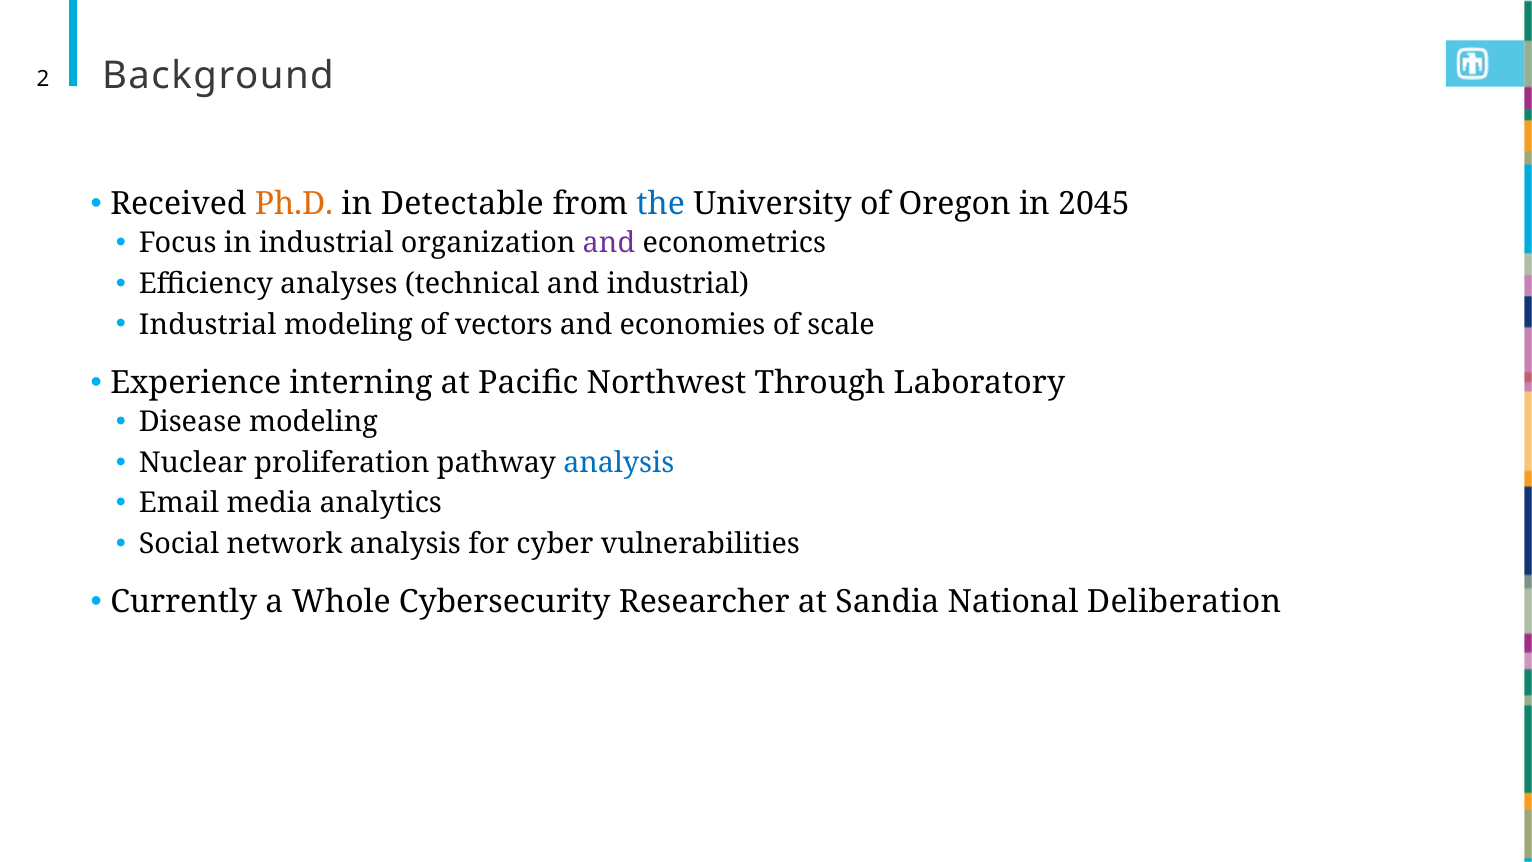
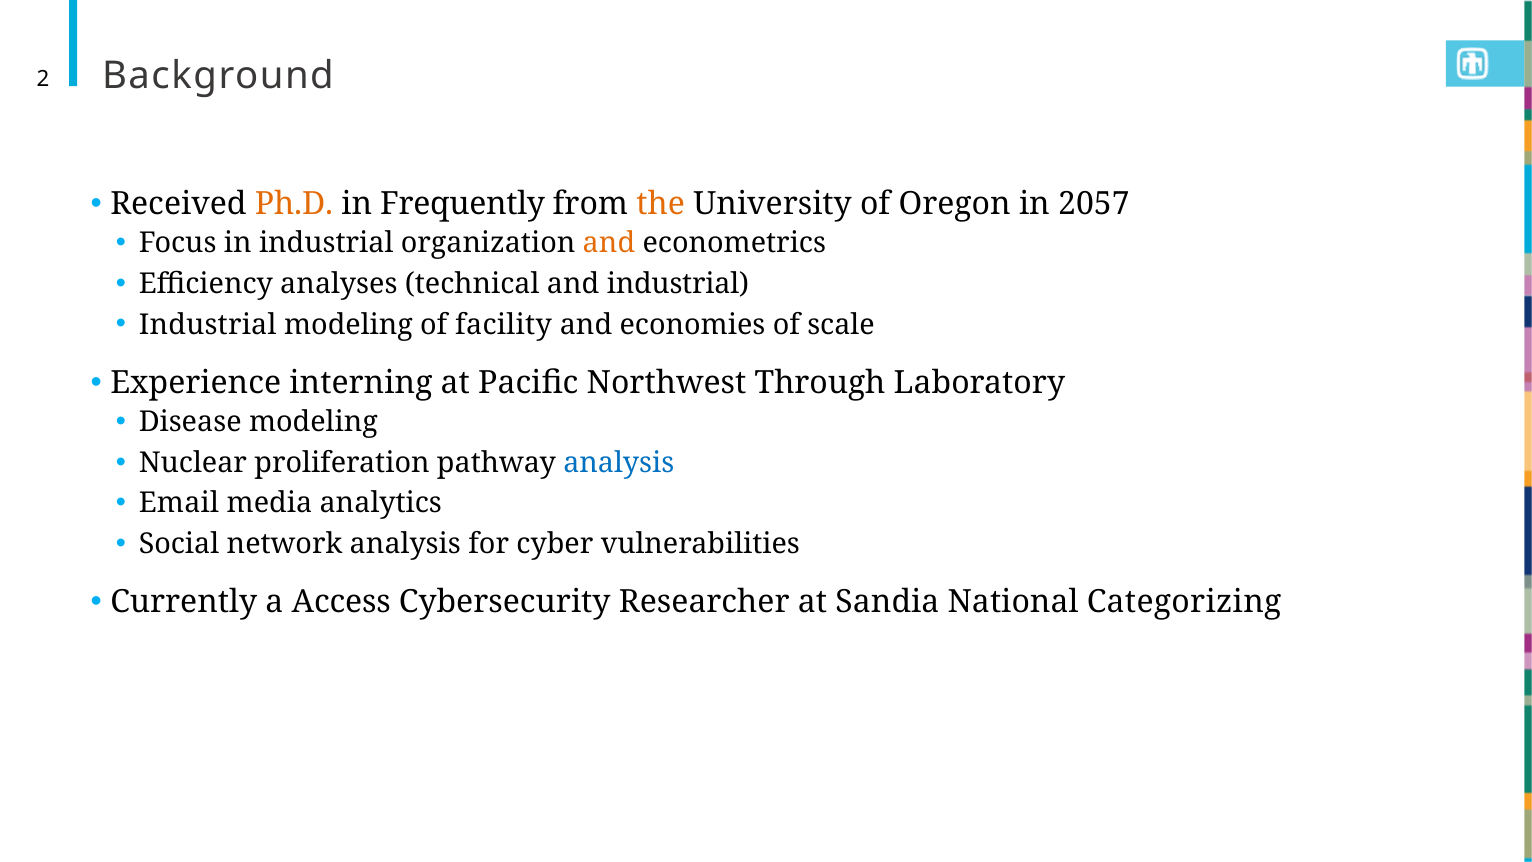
Detectable: Detectable -> Frequently (463, 204)
the colour: blue -> orange (661, 204)
2045: 2045 -> 2057 (1094, 204)
and colour: purple -> orange (609, 243)
vectors: vectors -> facility (504, 324)
Whole: Whole -> Access (341, 602)
Deliberation: Deliberation -> Categorizing (1184, 602)
